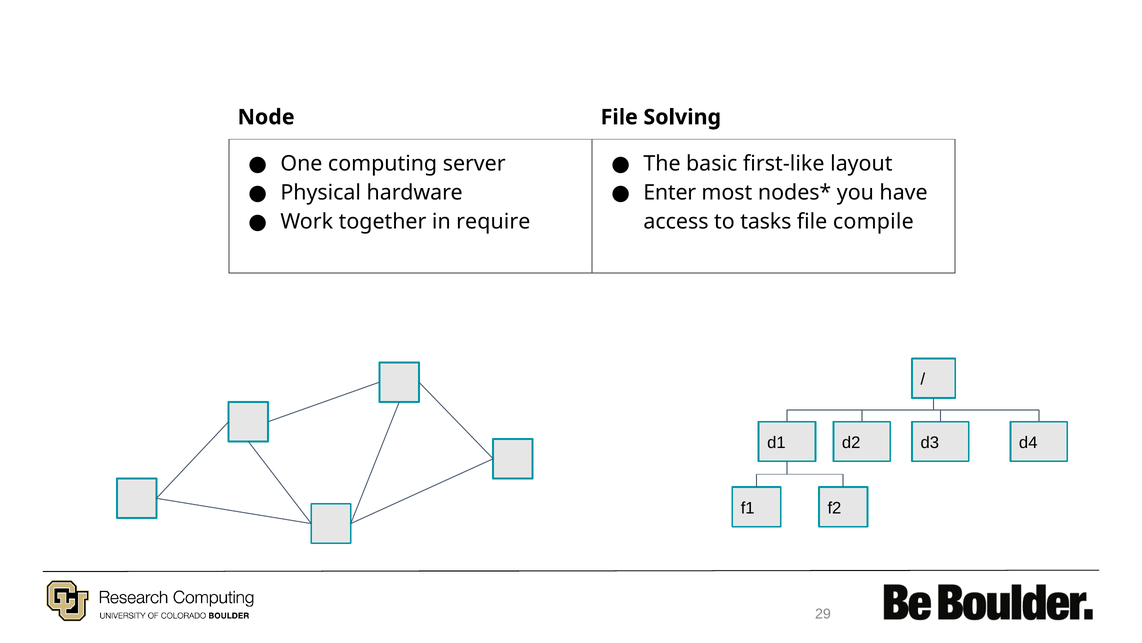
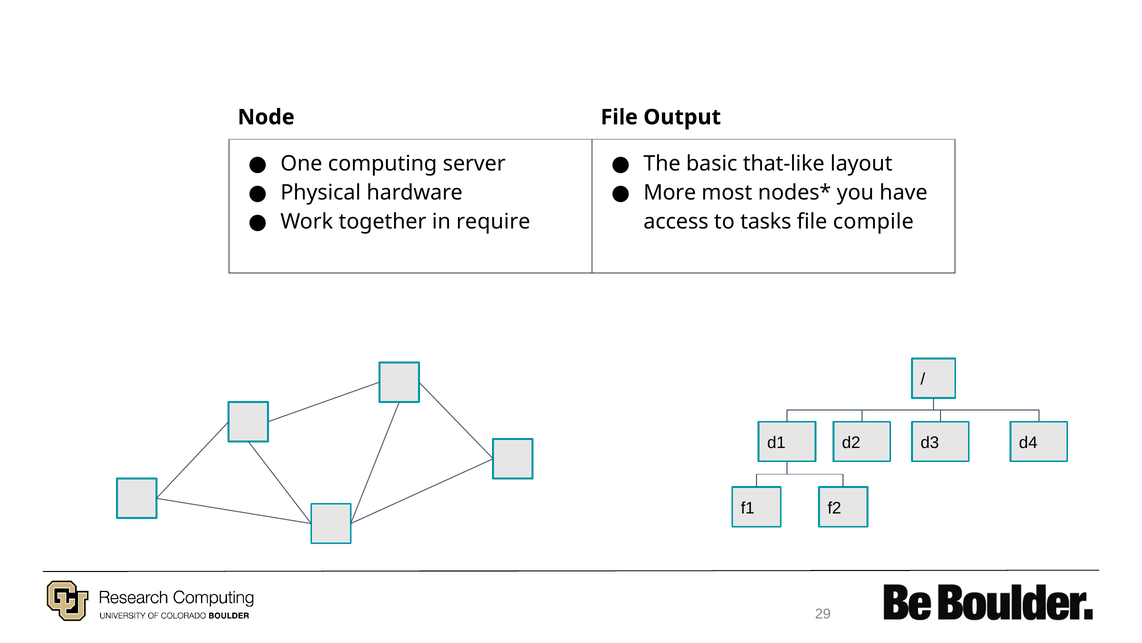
Solving: Solving -> Output (682, 117)
first-like: first-like -> that-like (784, 163)
Enter: Enter -> More (670, 192)
